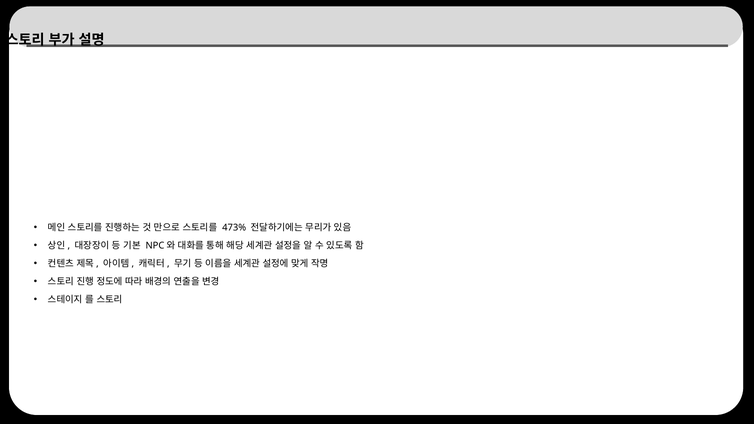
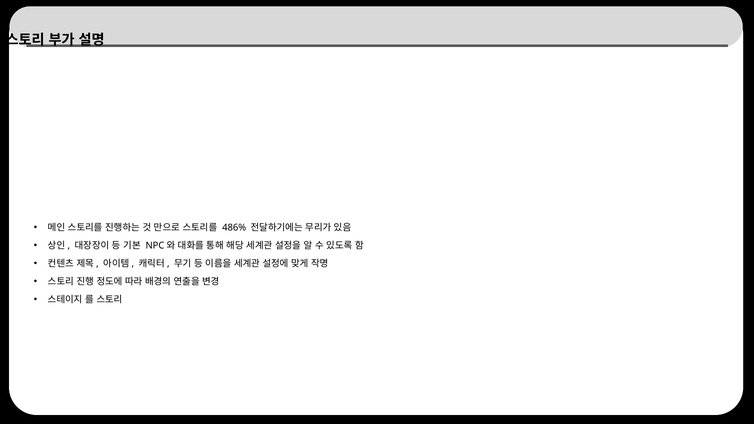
473%: 473% -> 486% (234, 228)
